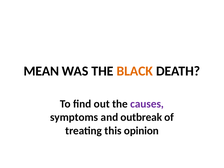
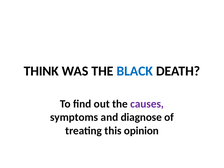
MEAN: MEAN -> THINK (41, 71)
BLACK colour: orange -> blue (135, 71)
outbreak: outbreak -> diagnose (141, 117)
